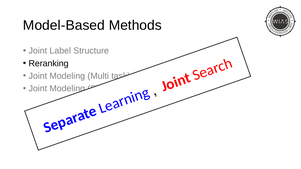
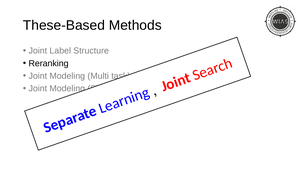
Model-Based: Model-Based -> These-Based (64, 25)
